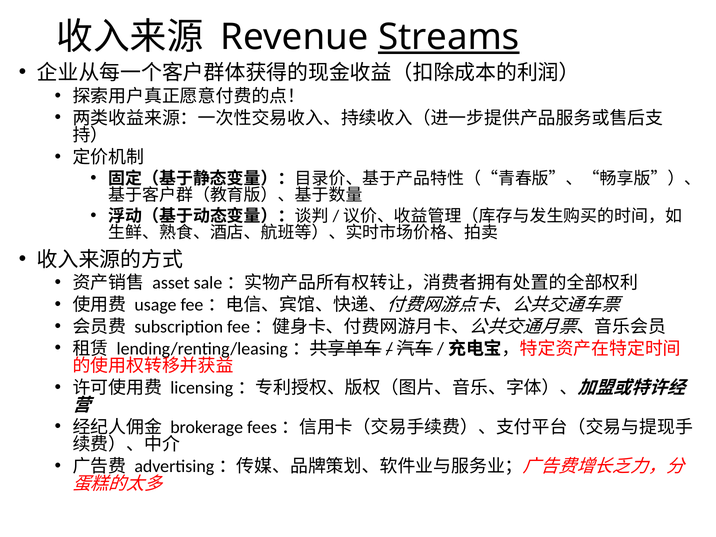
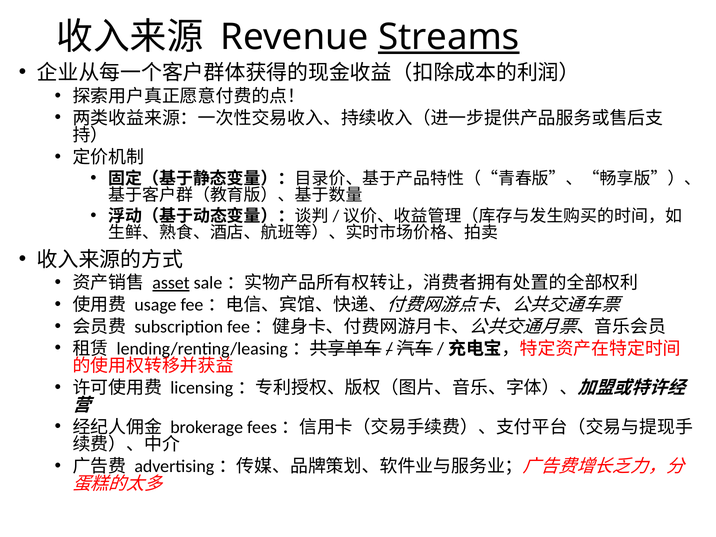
asset underline: none -> present (171, 283)
